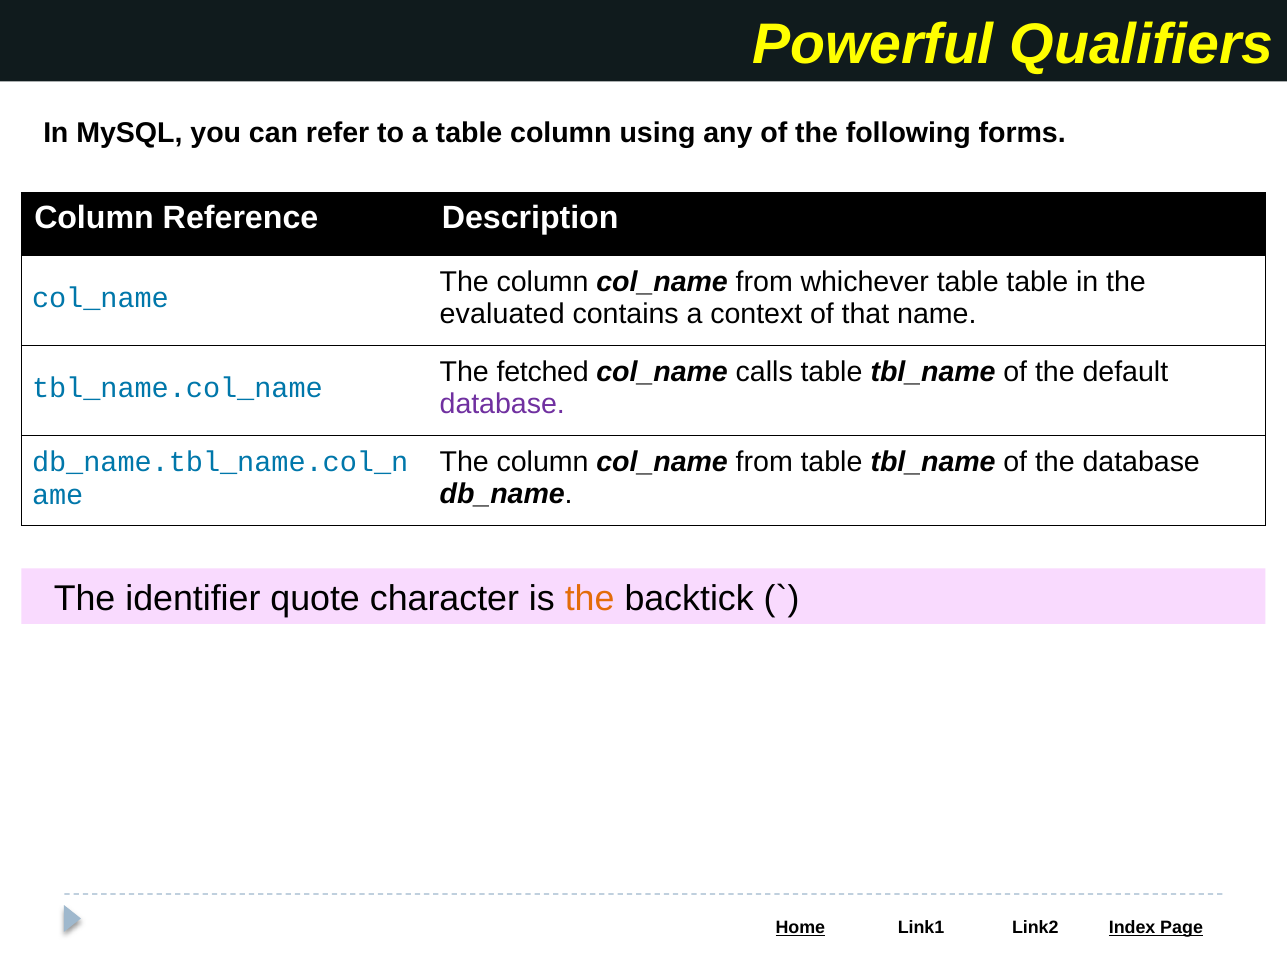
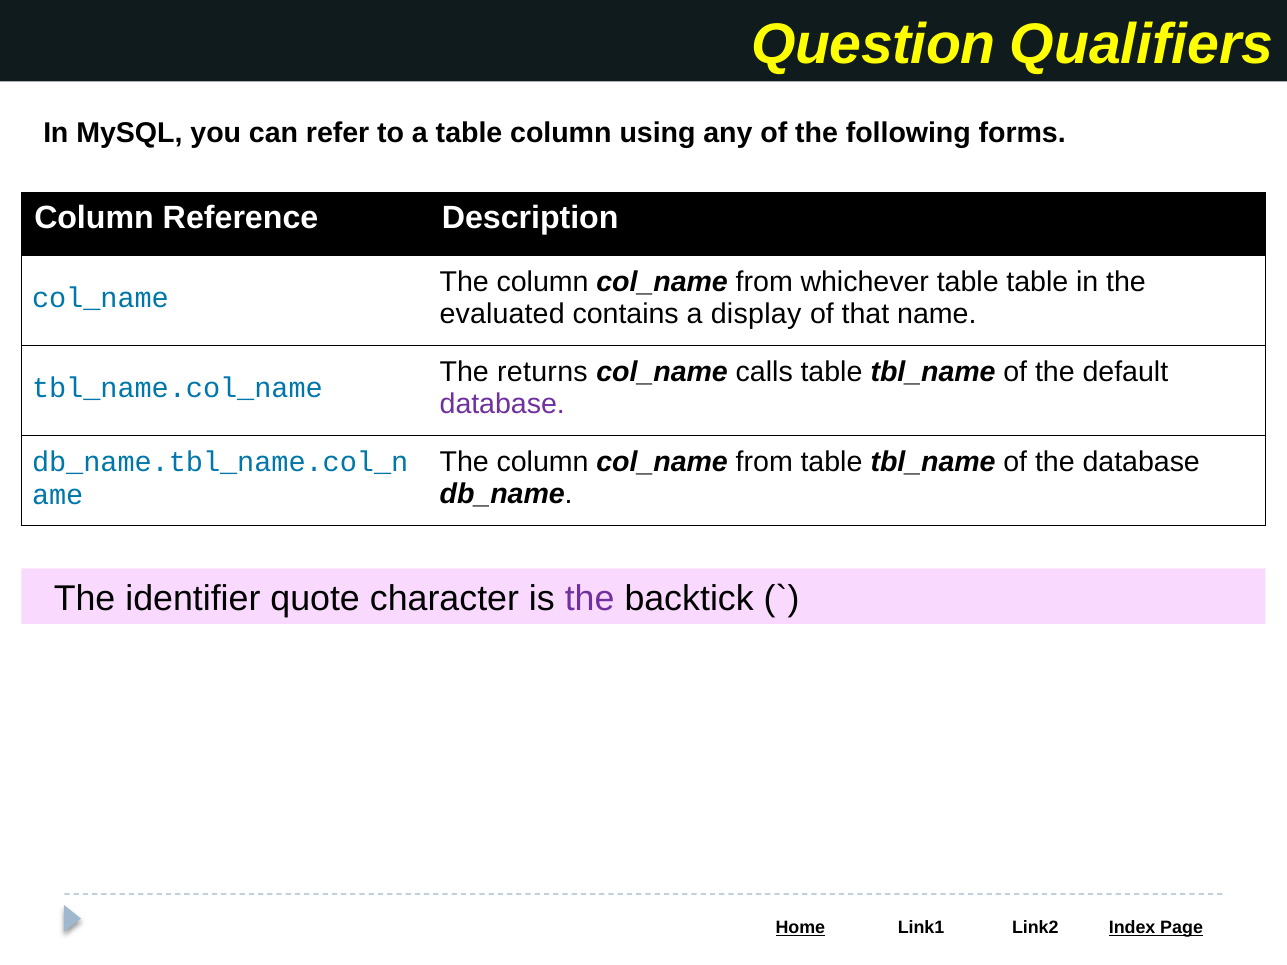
Powerful: Powerful -> Question (873, 45)
context: context -> display (756, 314)
fetched: fetched -> returns (542, 372)
the colour: orange -> purple (590, 599)
